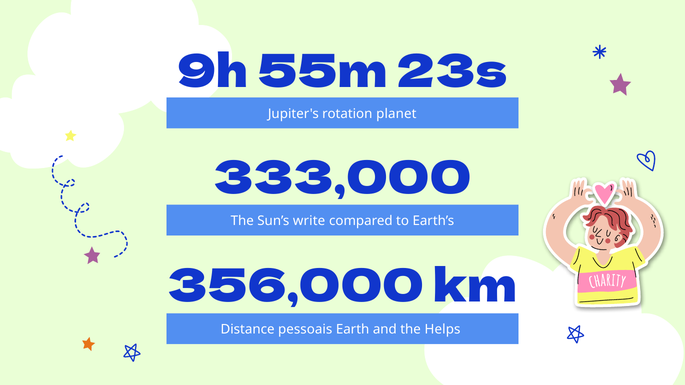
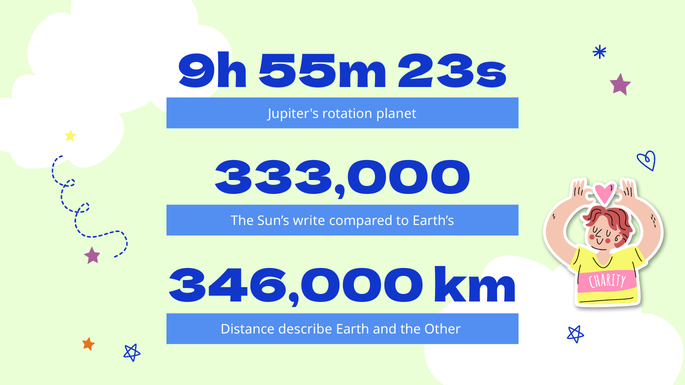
356,000: 356,000 -> 346,000 (296, 287)
pessoais: pessoais -> describe (305, 330)
Helps: Helps -> Other (443, 330)
